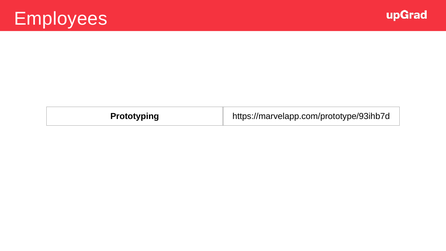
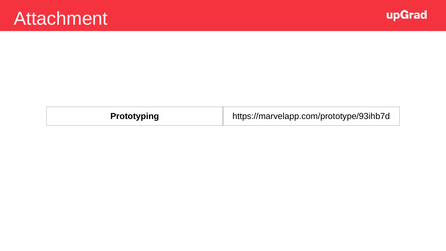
Employees: Employees -> Attachment (61, 19)
